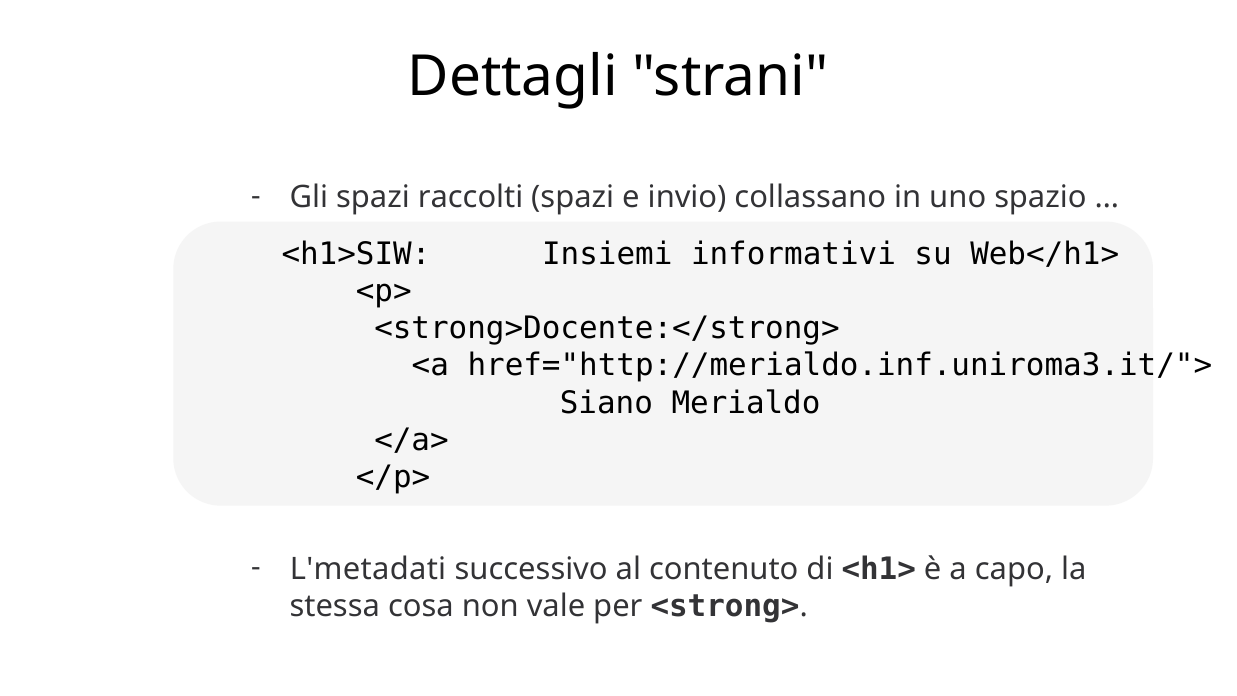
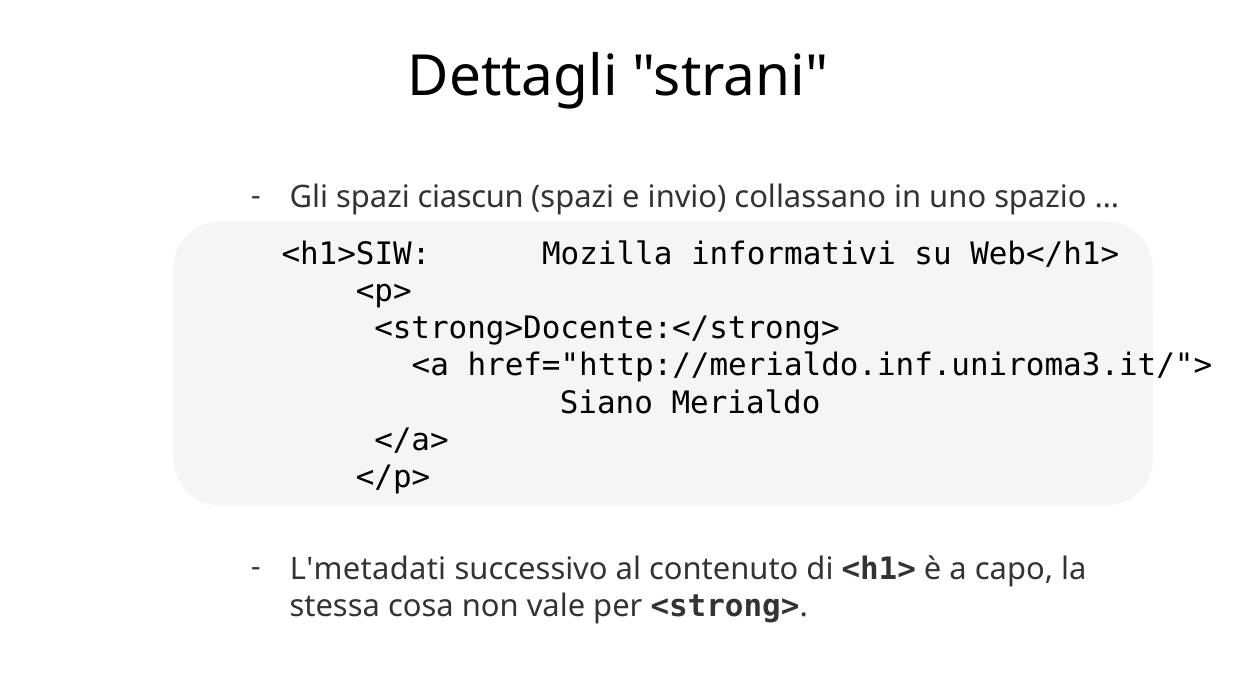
raccolti: raccolti -> ciascun (471, 198)
Insiemi: Insiemi -> Mozilla (607, 254)
